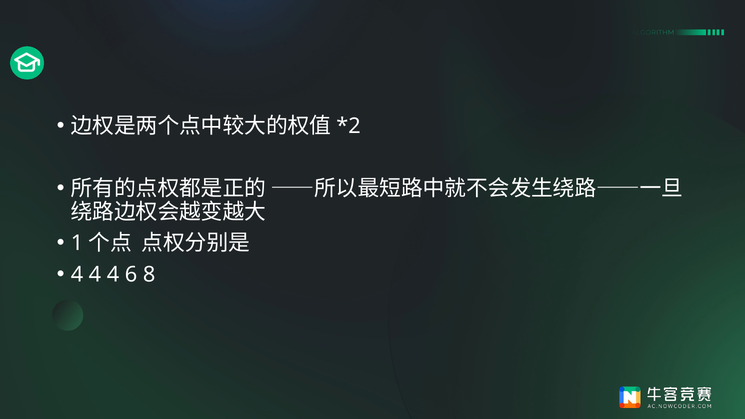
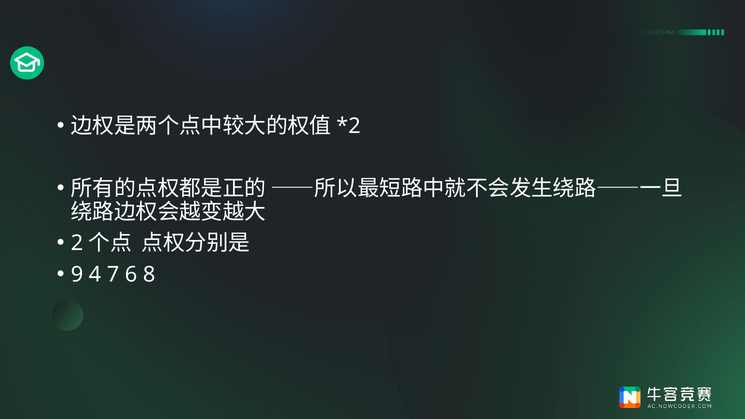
1: 1 -> 2 (77, 243)
4: 4 -> 9 (77, 274)
4: 4 -> 7 (113, 274)
